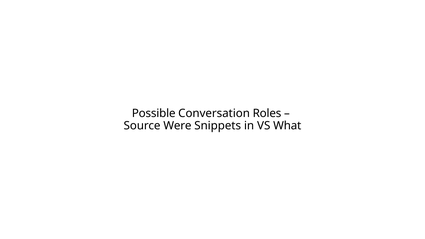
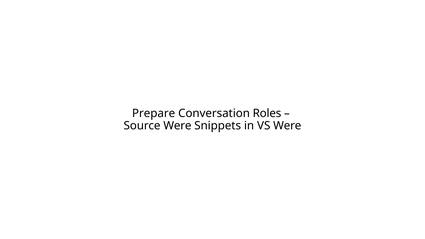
Possible: Possible -> Prepare (154, 113)
VS What: What -> Were (287, 126)
